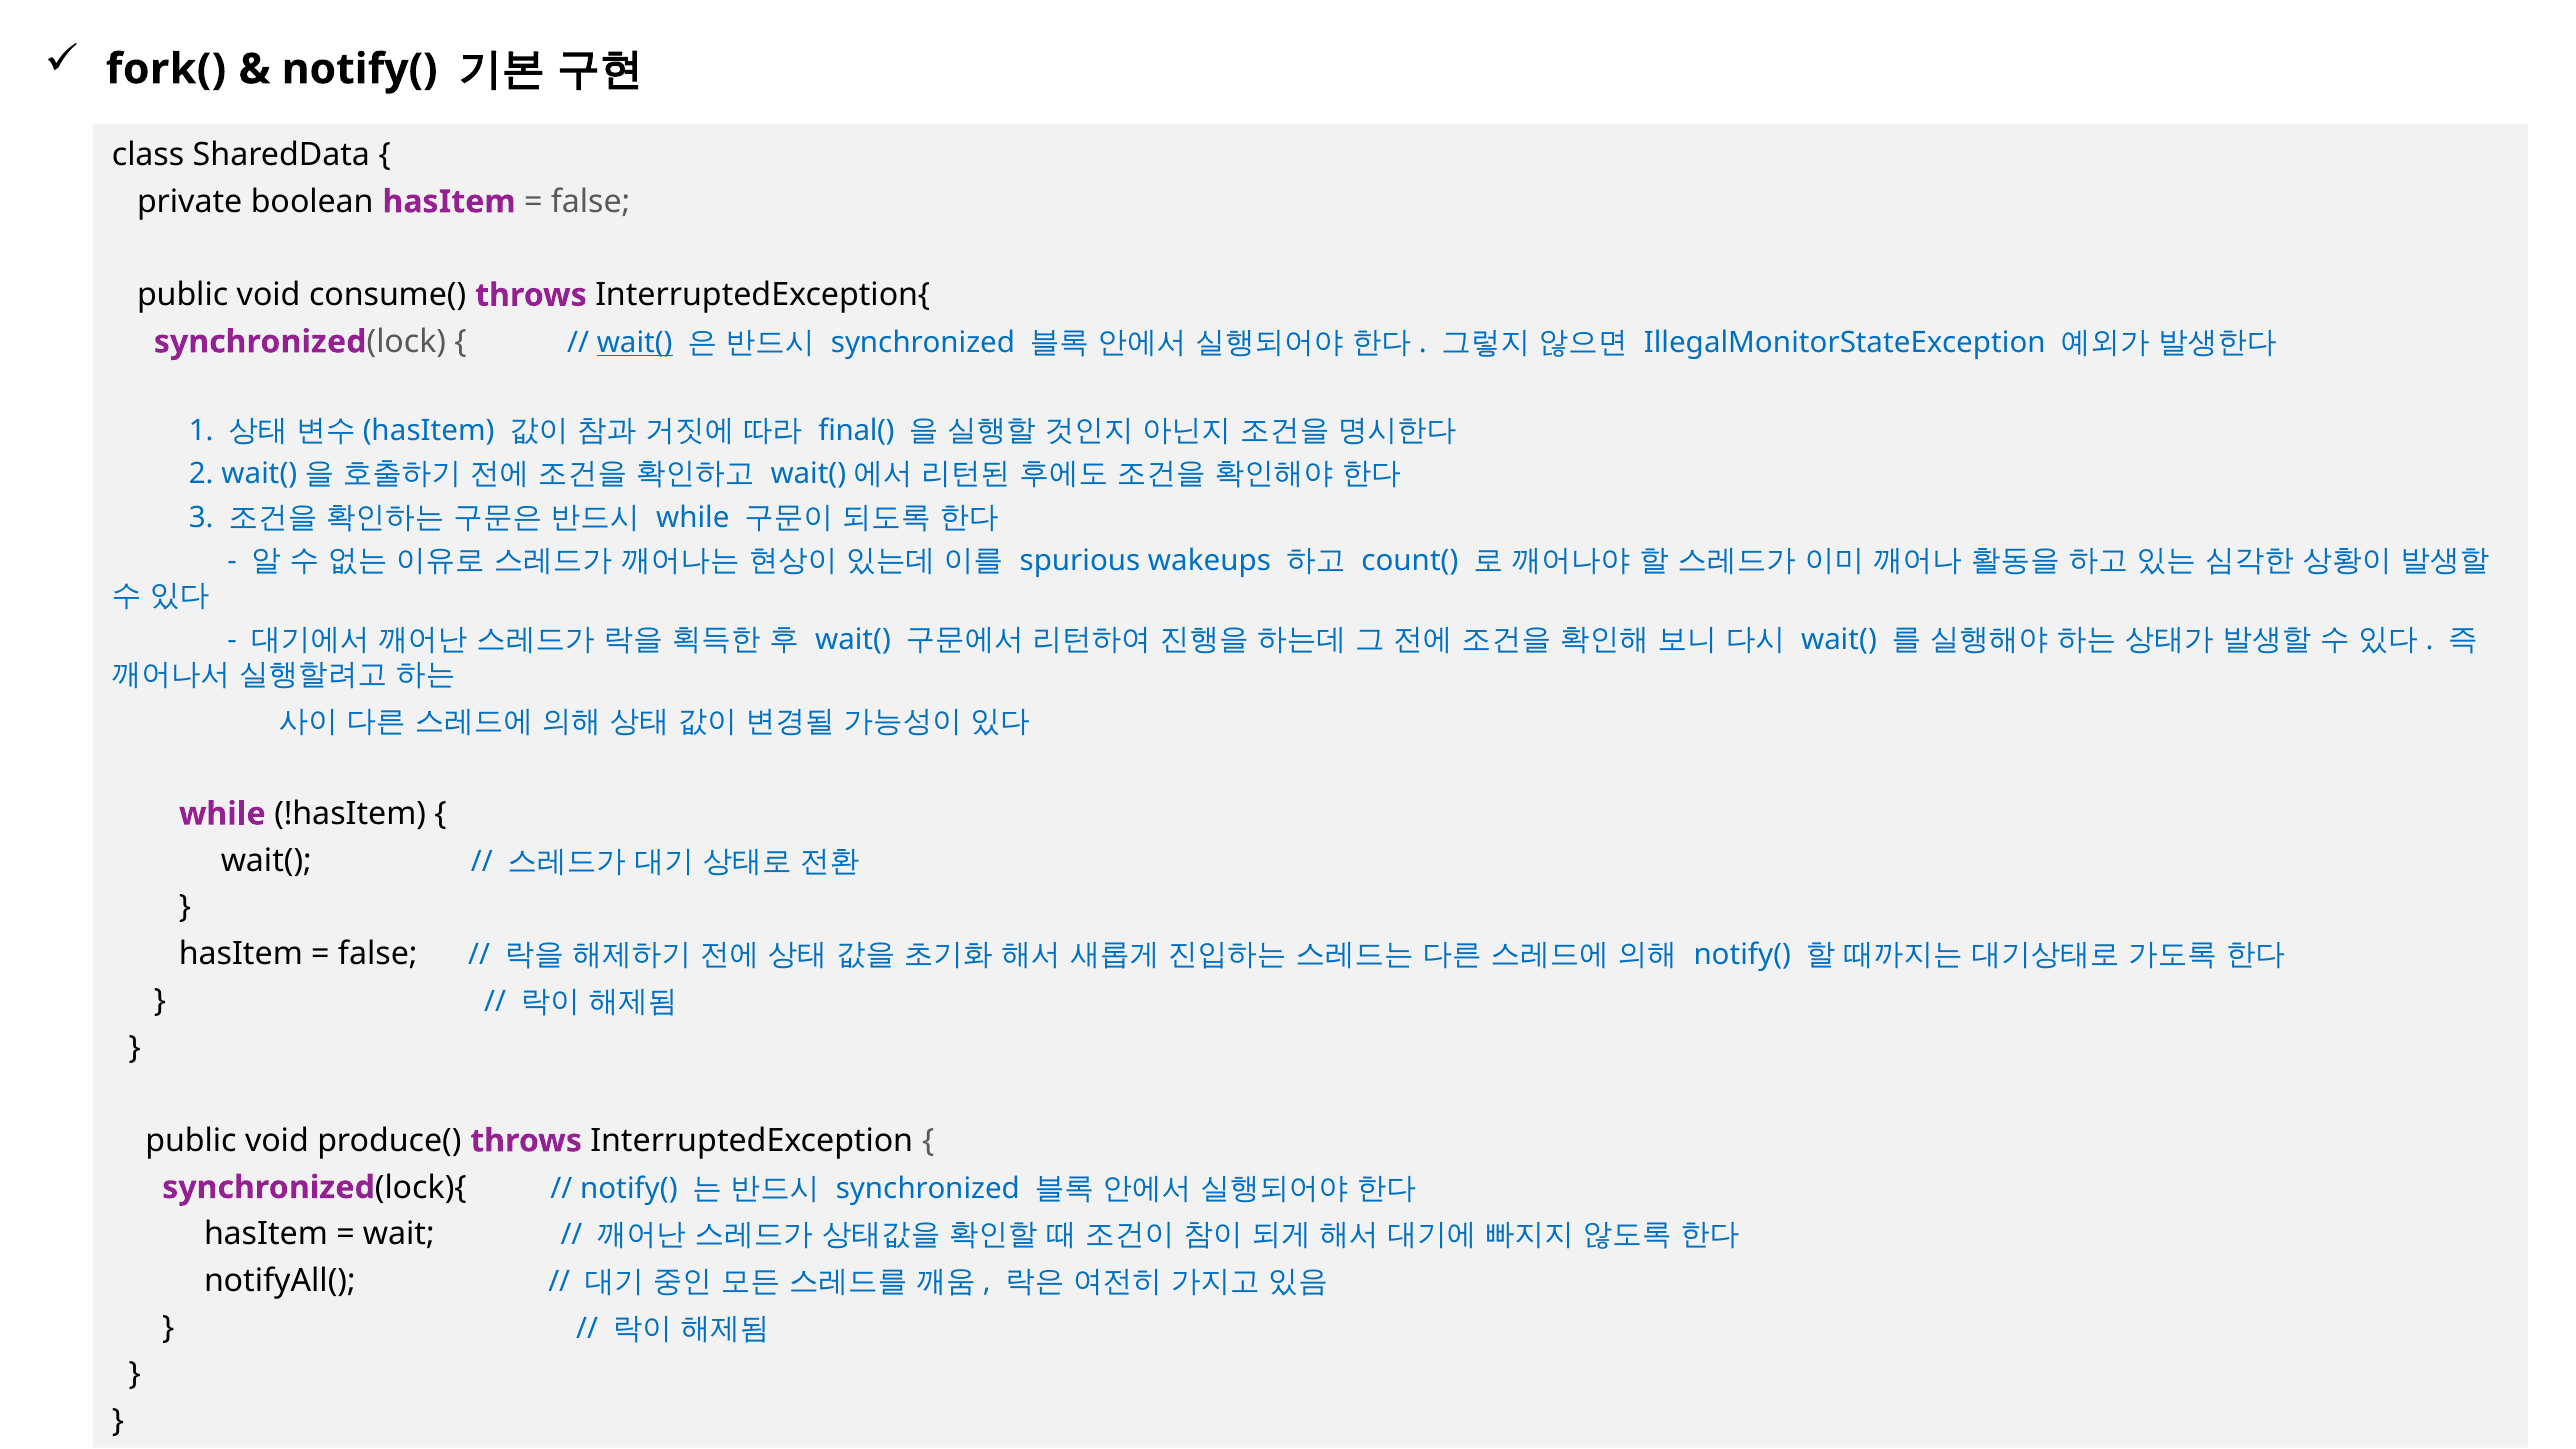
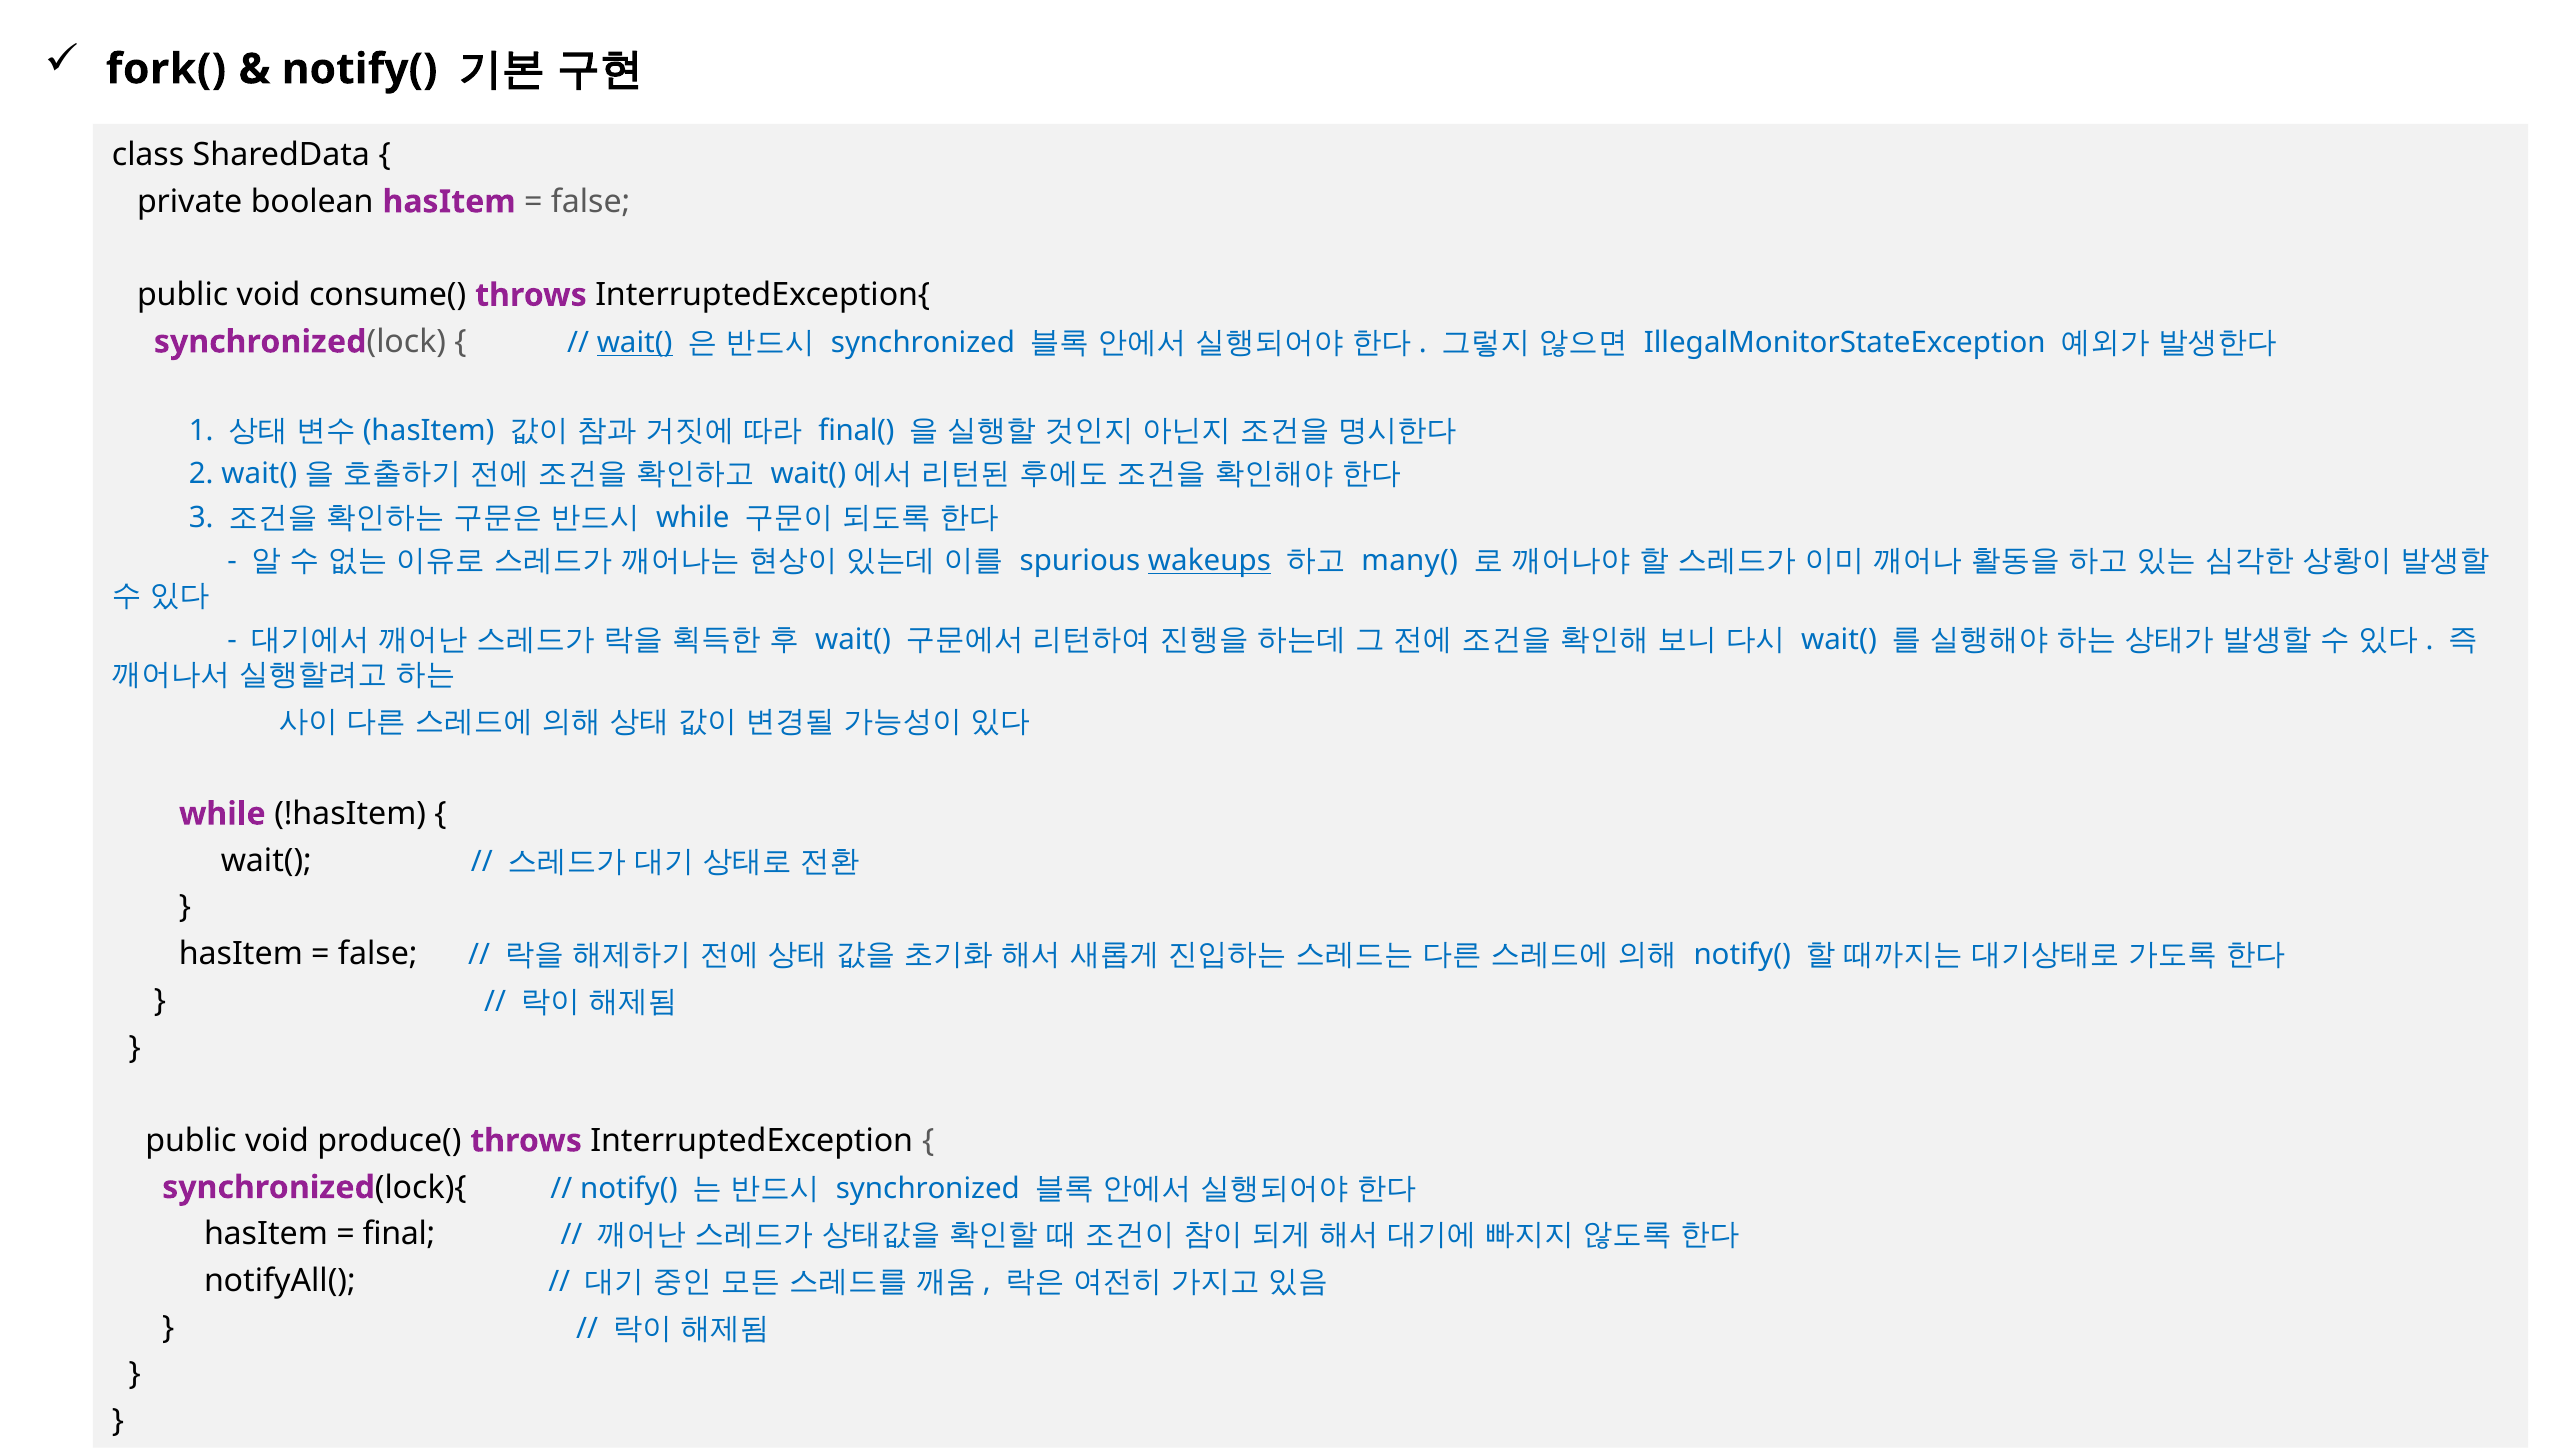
wakeups underline: none -> present (1210, 561)
count(: count( -> many( (1410, 561)
wait: wait -> final (399, 1234)
